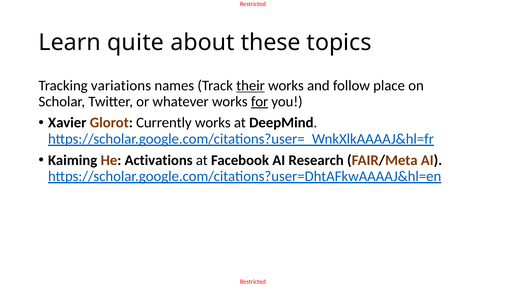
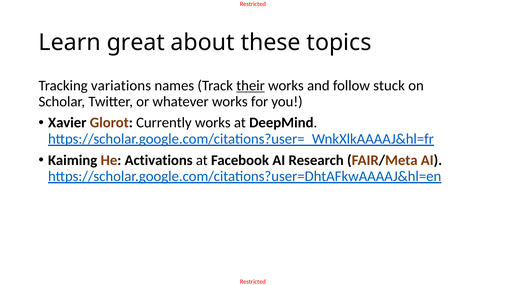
quite: quite -> great (136, 43)
place: place -> stuck (389, 86)
for underline: present -> none (260, 101)
